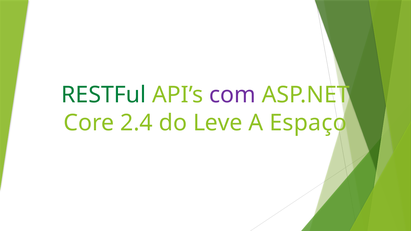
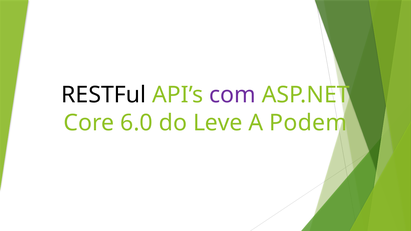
RESTFul colour: green -> black (104, 95)
2.4: 2.4 -> 6.0 (137, 123)
Espaço: Espaço -> Podem (308, 123)
